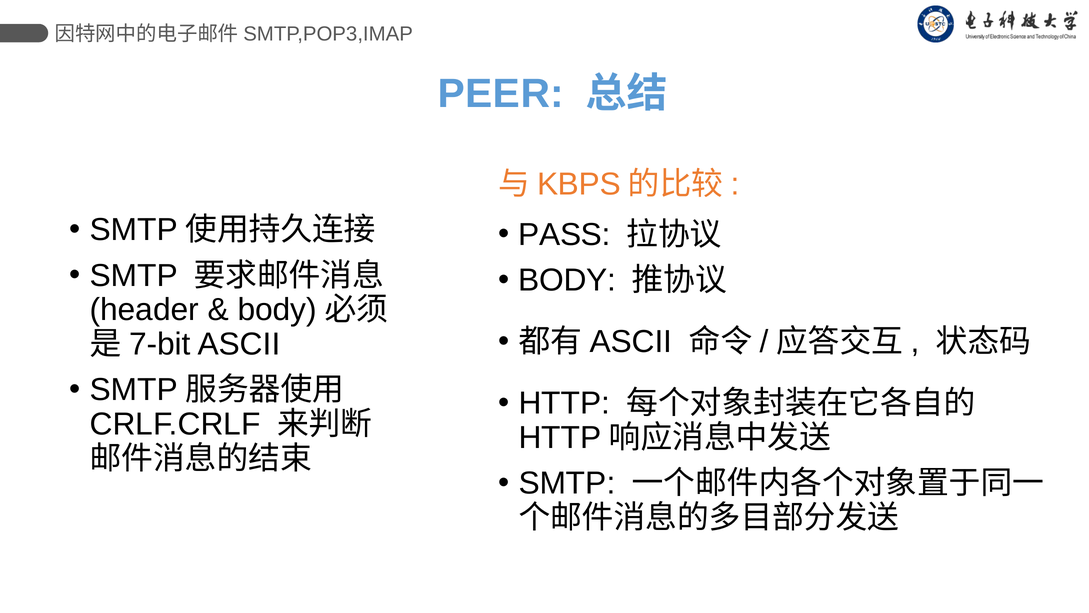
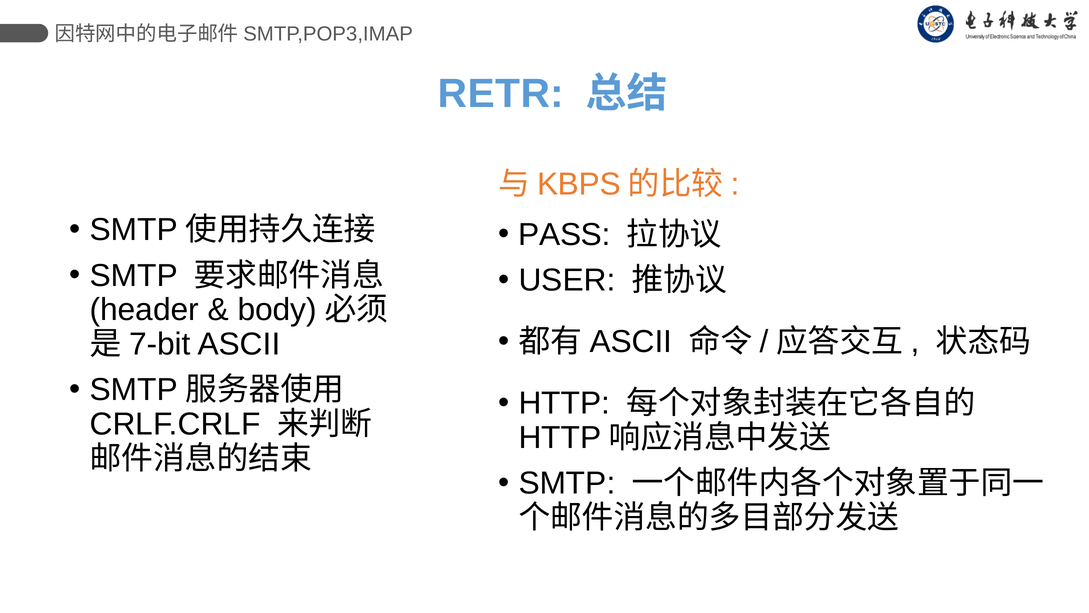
PEER: PEER -> RETR (501, 94)
BODY: BODY -> USER (567, 280)
